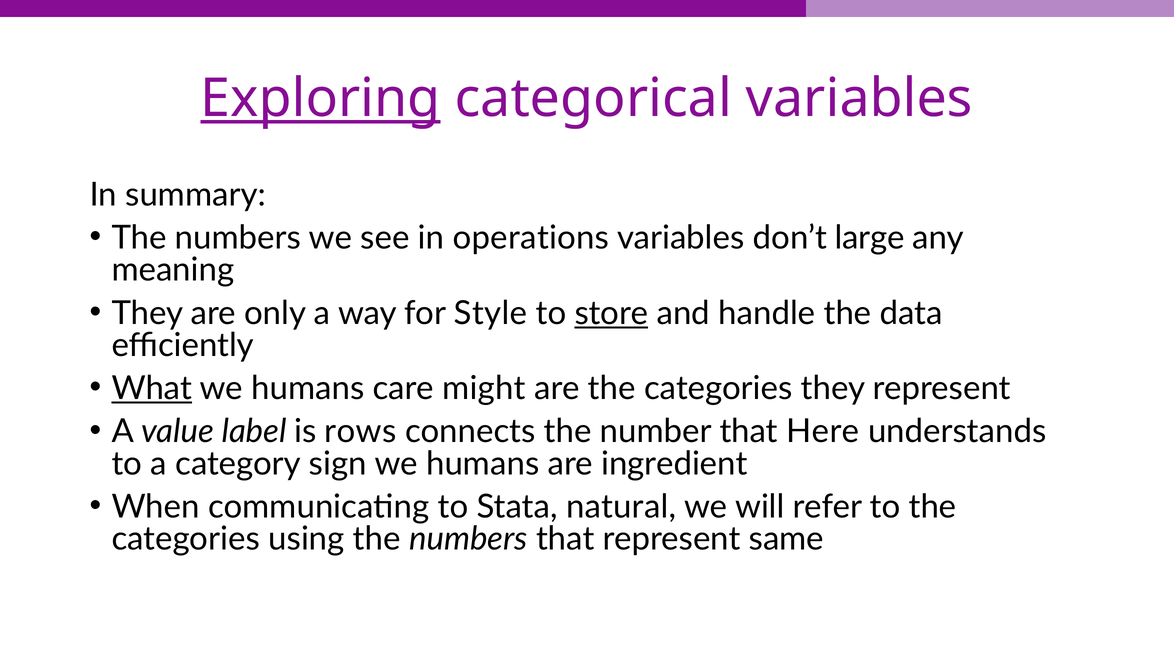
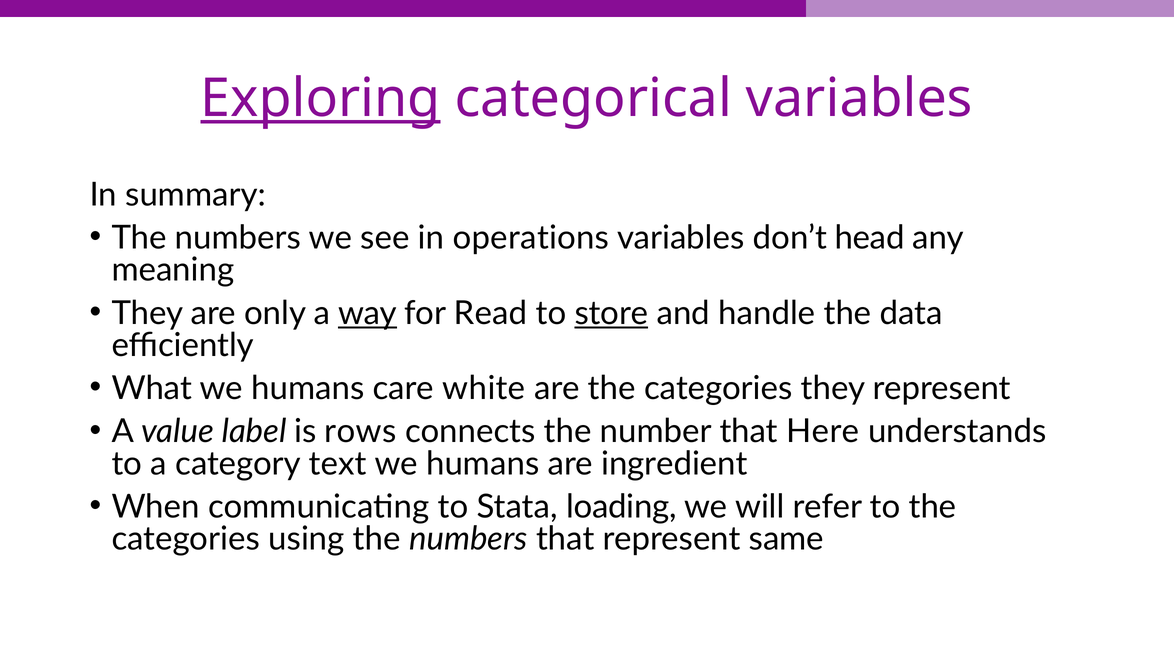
large: large -> head (870, 238)
way underline: none -> present (368, 313)
Style: Style -> Read (491, 313)
What underline: present -> none (152, 389)
might: might -> white (484, 389)
sign: sign -> text (338, 464)
natural: natural -> loading (621, 507)
